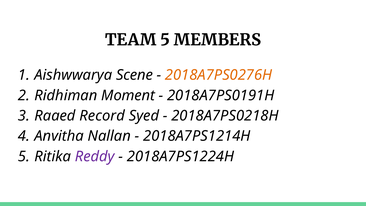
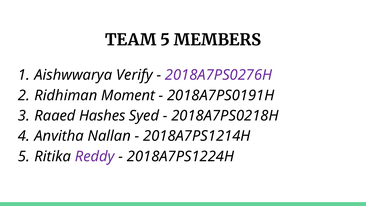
Scene: Scene -> Verify (134, 75)
2018A7PS0276H colour: orange -> purple (219, 75)
Record: Record -> Hashes (102, 116)
